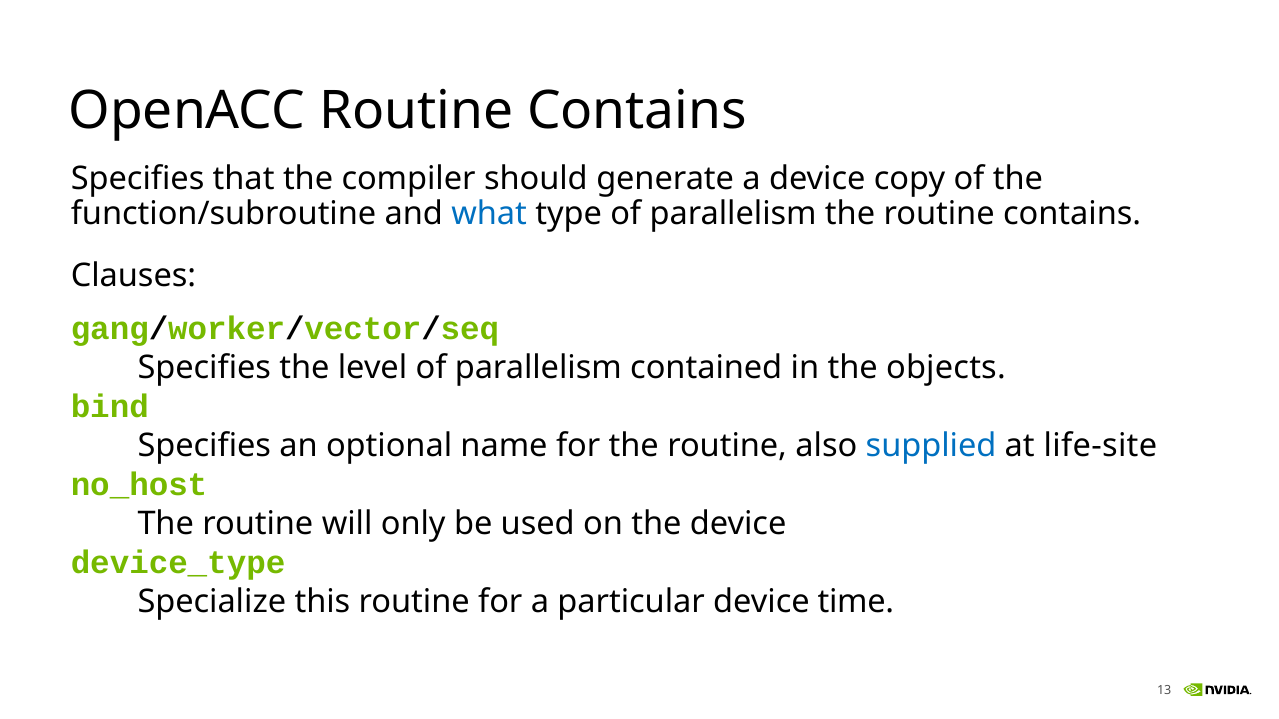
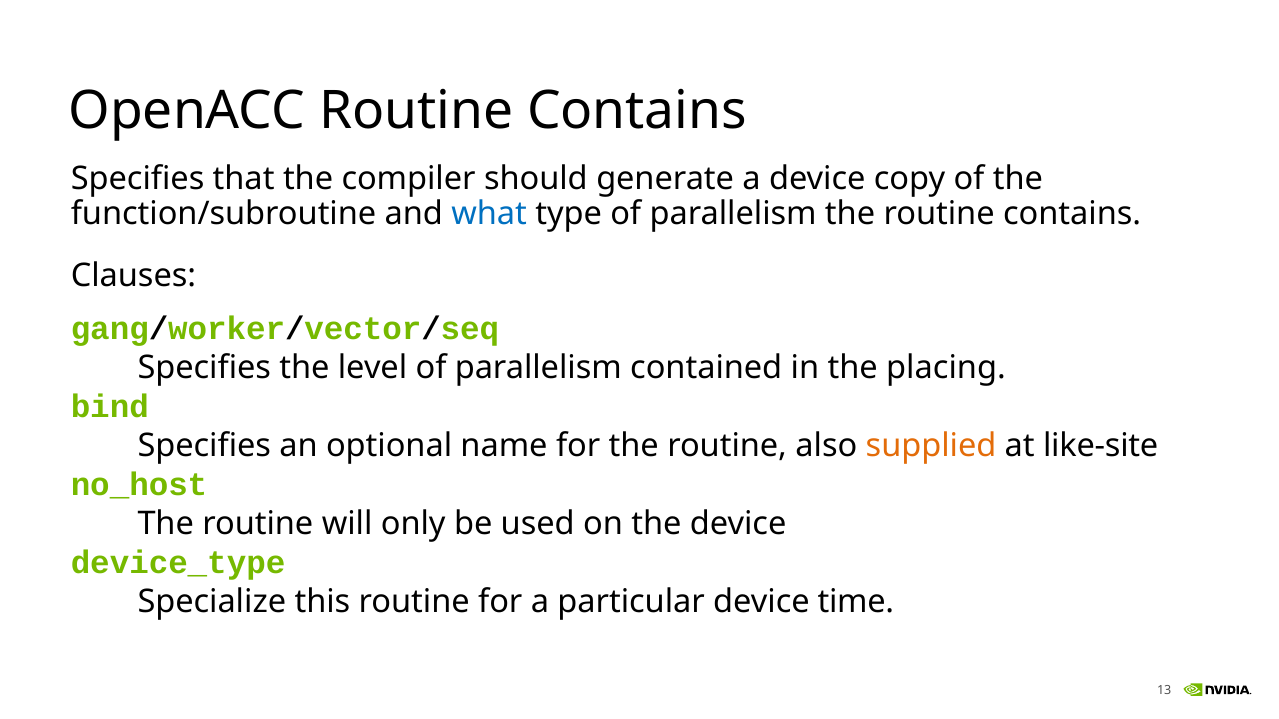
objects: objects -> placing (946, 368)
supplied colour: blue -> orange (931, 446)
life-site: life-site -> like-site (1101, 446)
